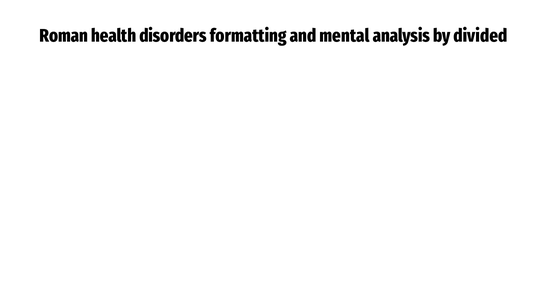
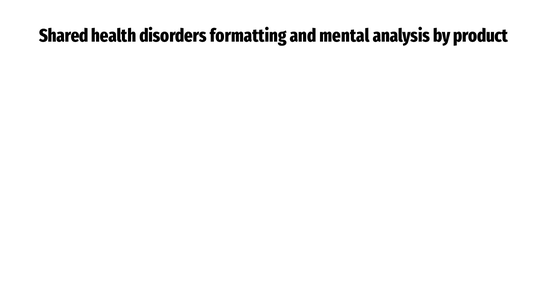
Roman: Roman -> Shared (64, 36)
divided: divided -> product (481, 36)
